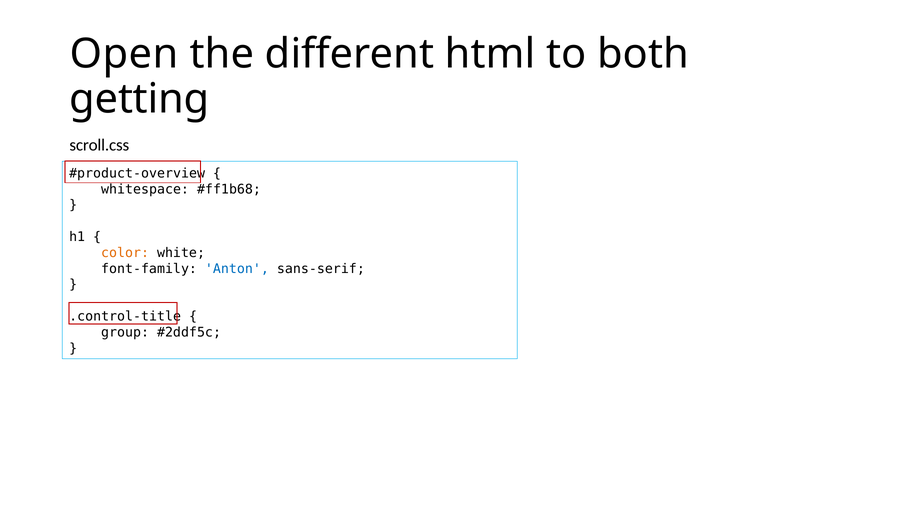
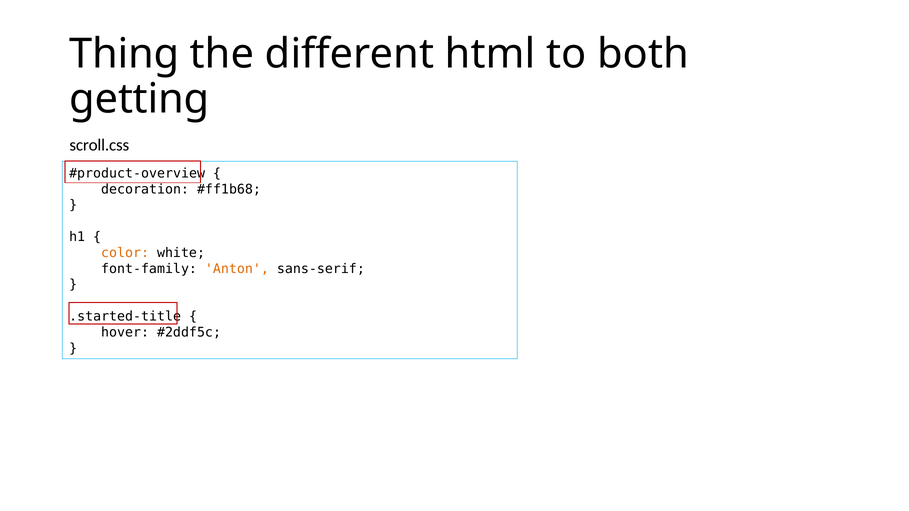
Open: Open -> Thing (124, 54)
whitespace: whitespace -> decoration (145, 189)
Anton colour: blue -> orange (237, 269)
.control-title: .control-title -> .started-title (125, 317)
group: group -> hover (125, 333)
